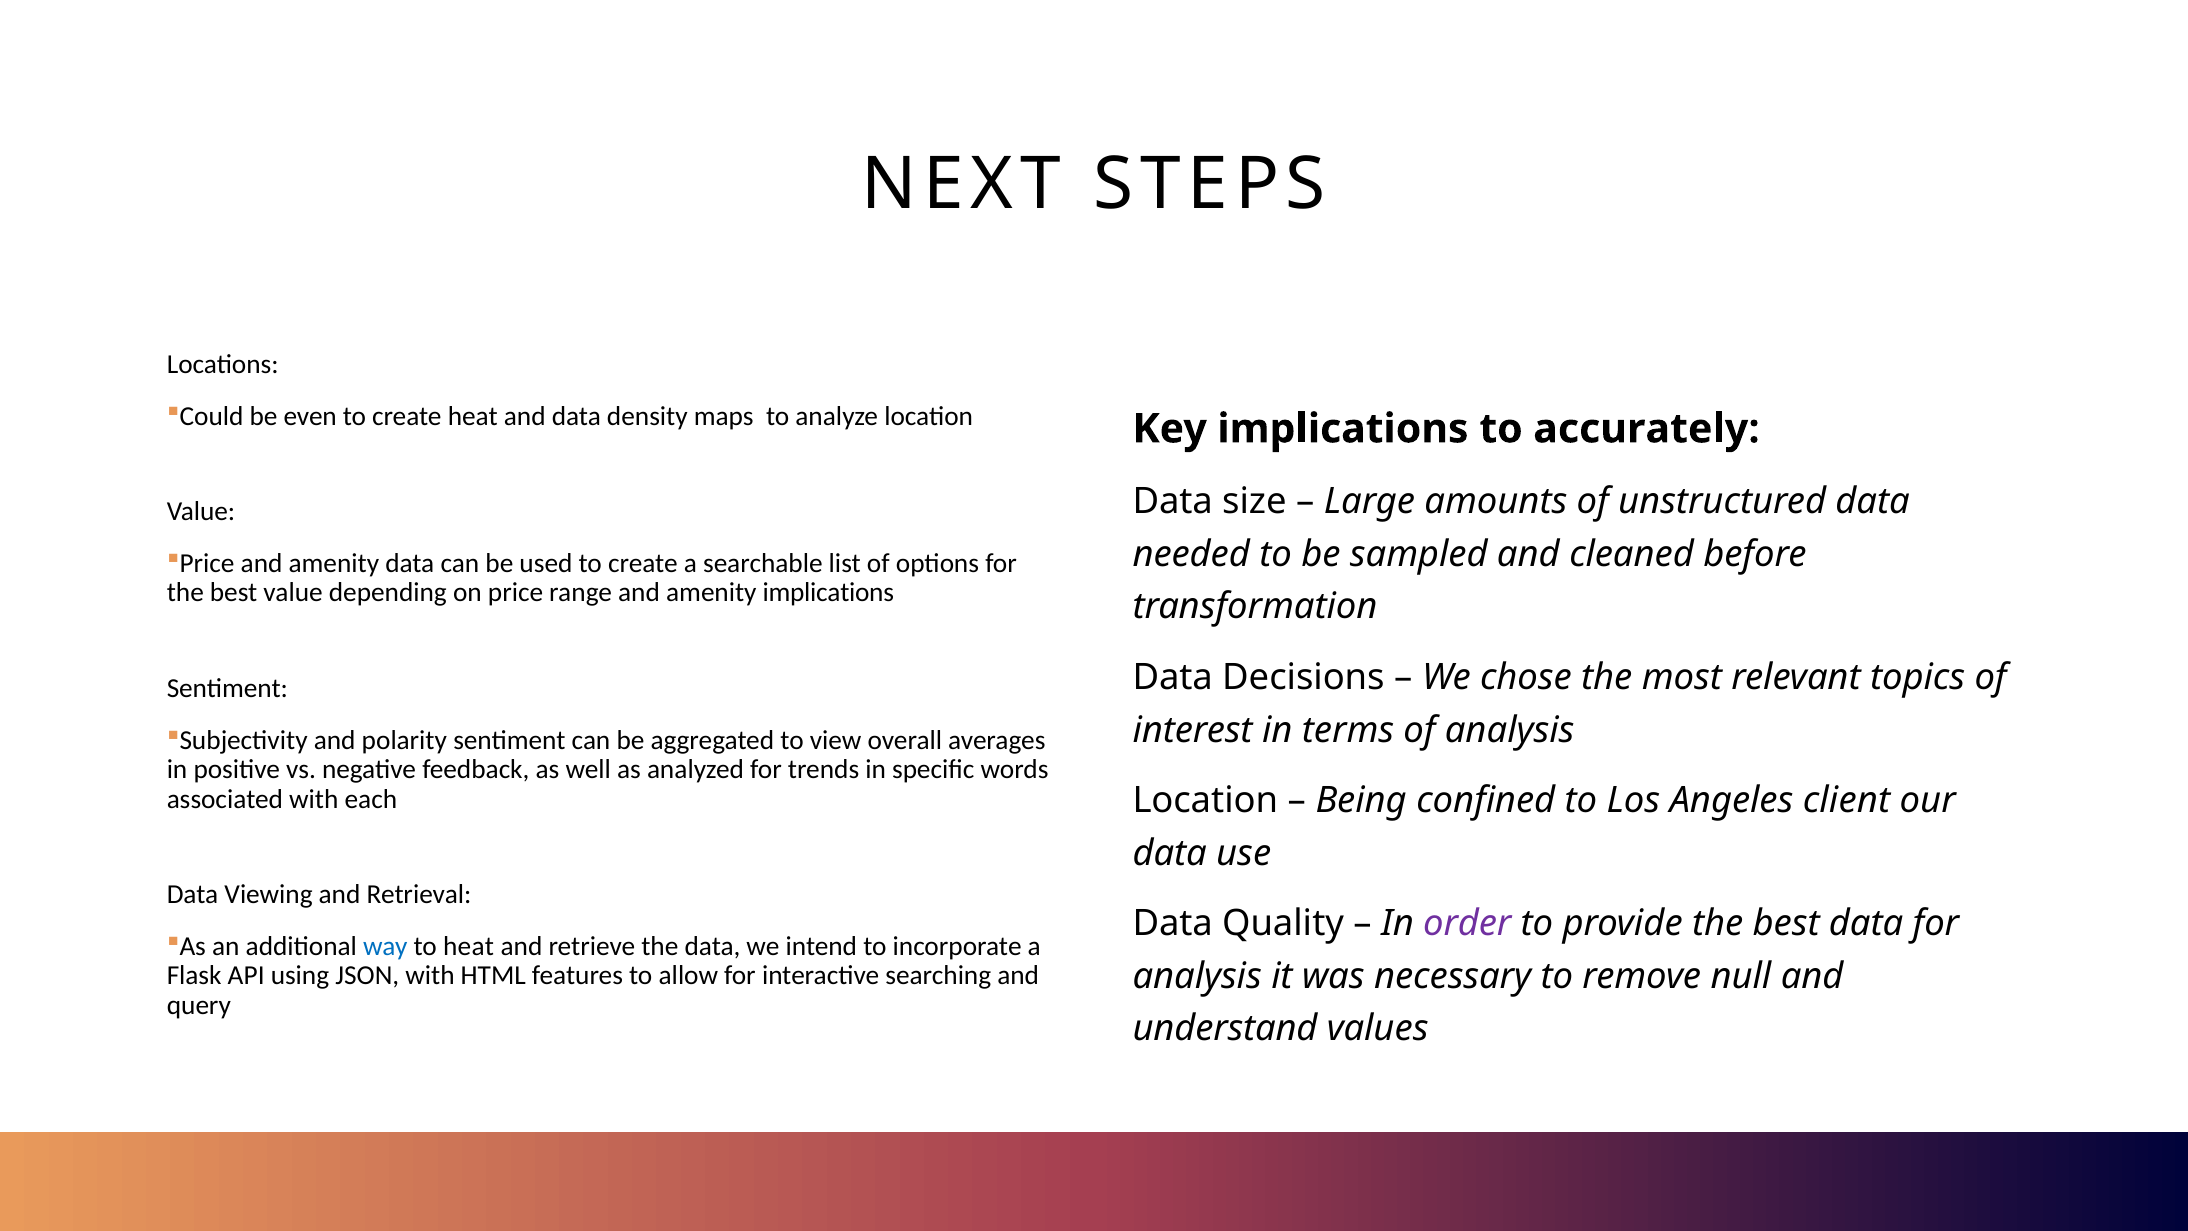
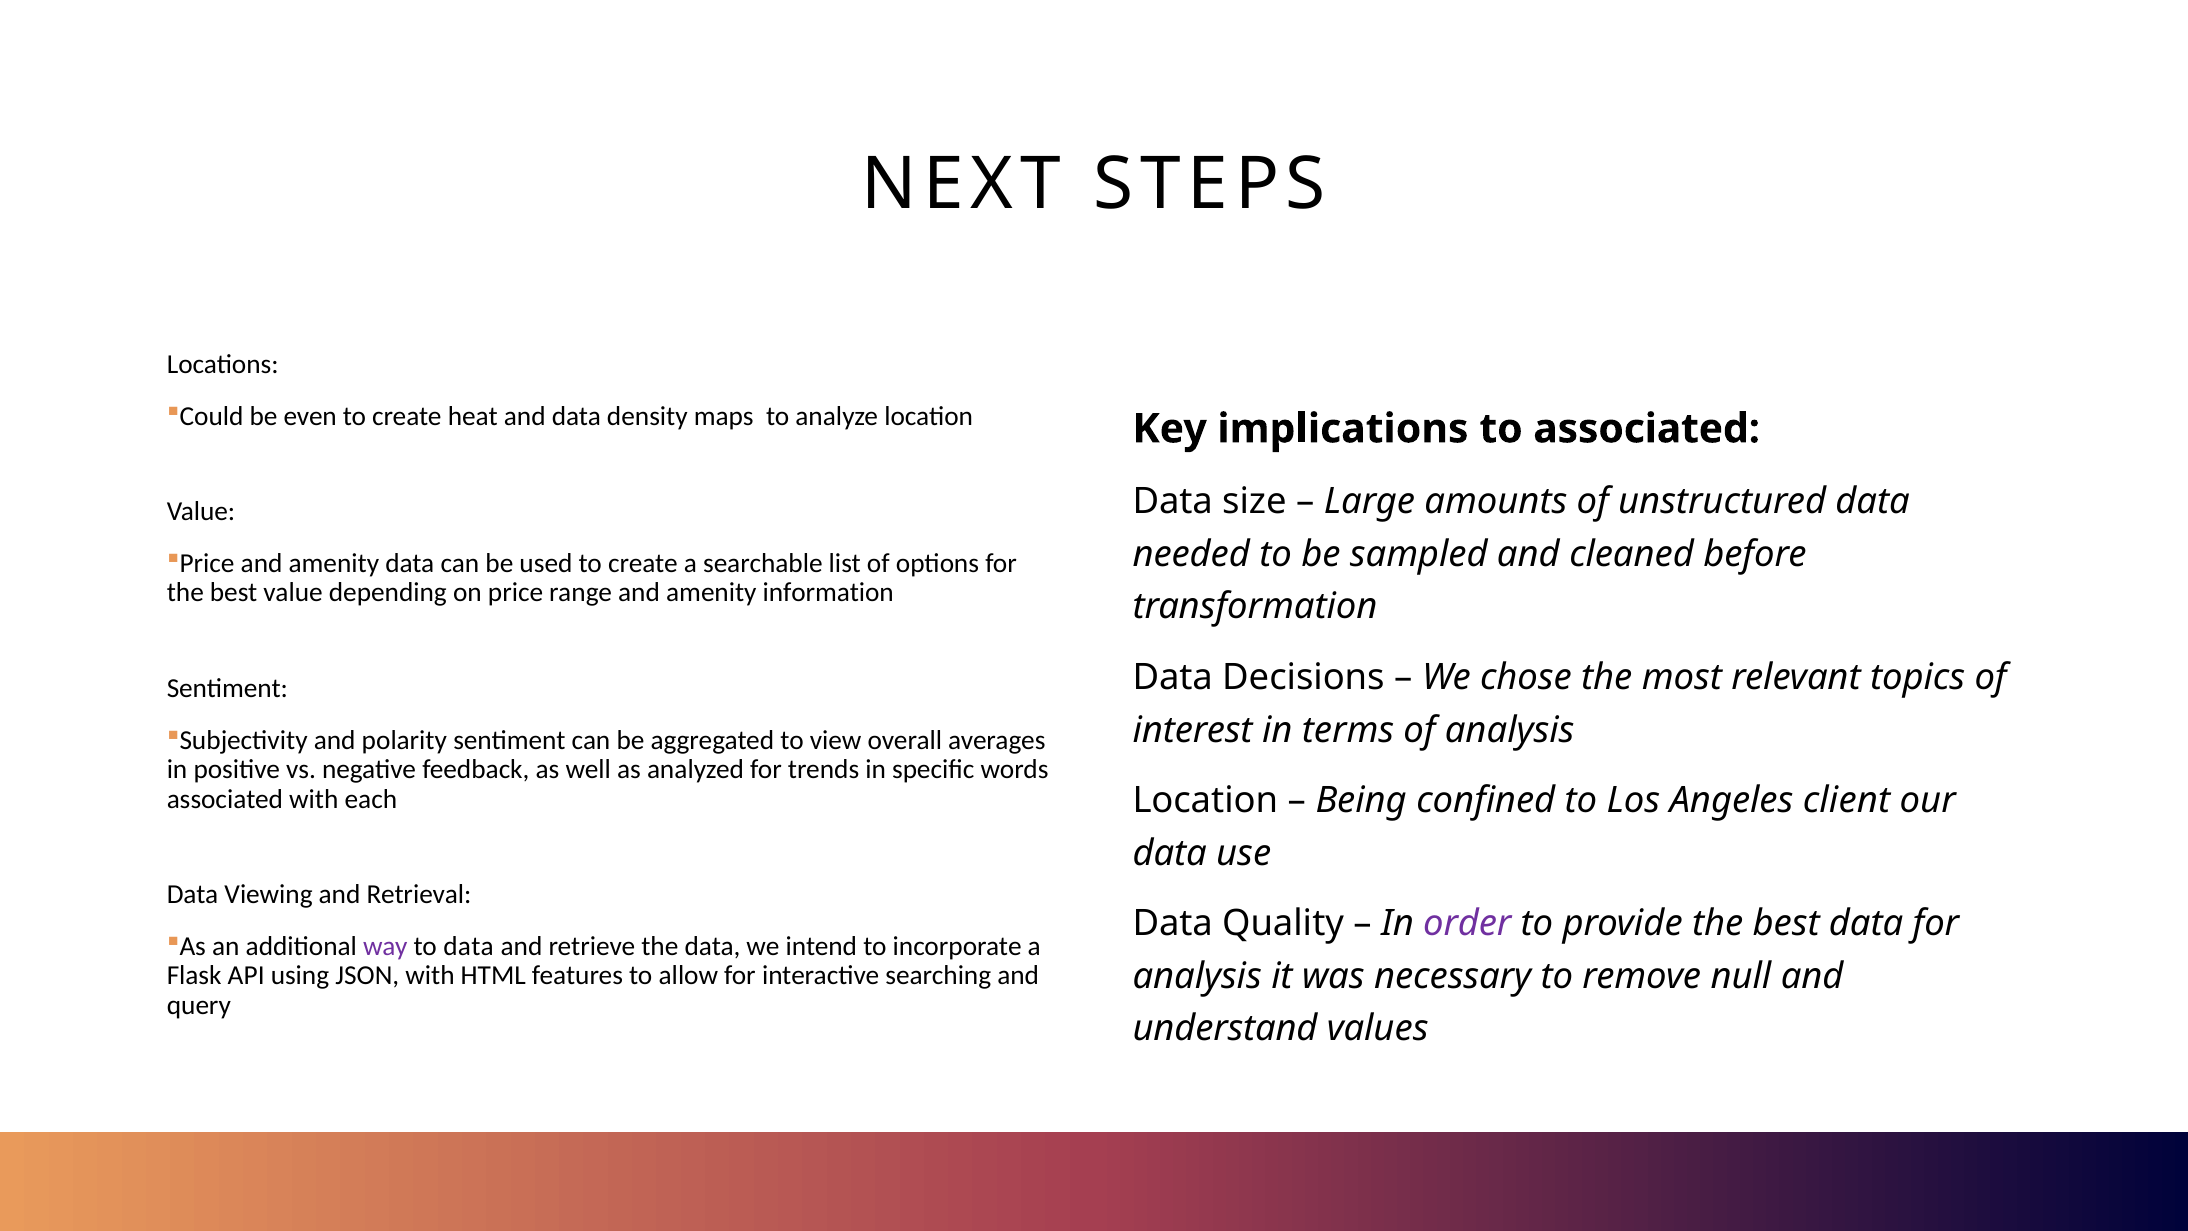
to accurately: accurately -> associated (1647, 429)
amenity implications: implications -> information (828, 593)
way colour: blue -> purple (385, 946)
to heat: heat -> data (469, 946)
